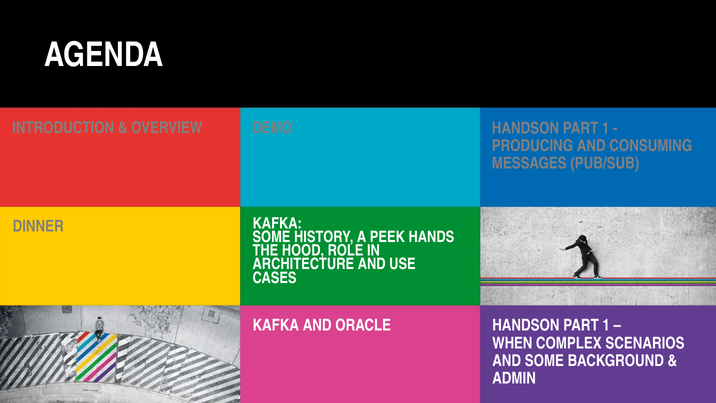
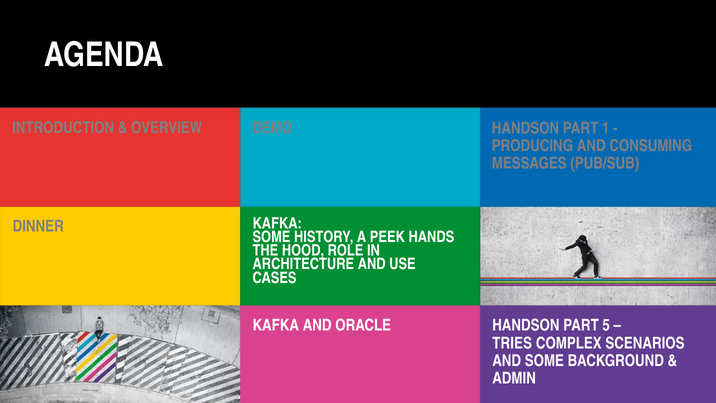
ORACLE HANDSON PART 1: 1 -> 5 (606, 325)
WHEN: WHEN -> TRIES (512, 343)
